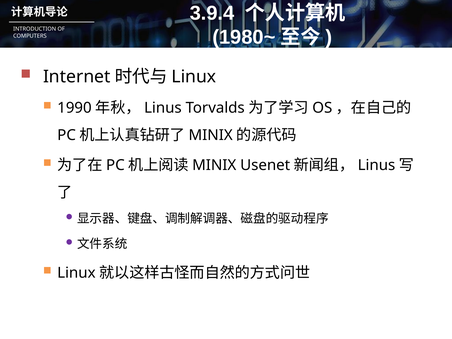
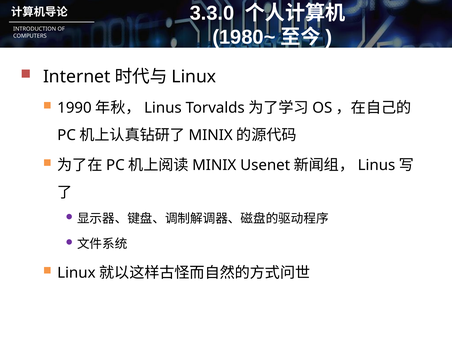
3.9.4: 3.9.4 -> 3.3.0 (212, 13)
